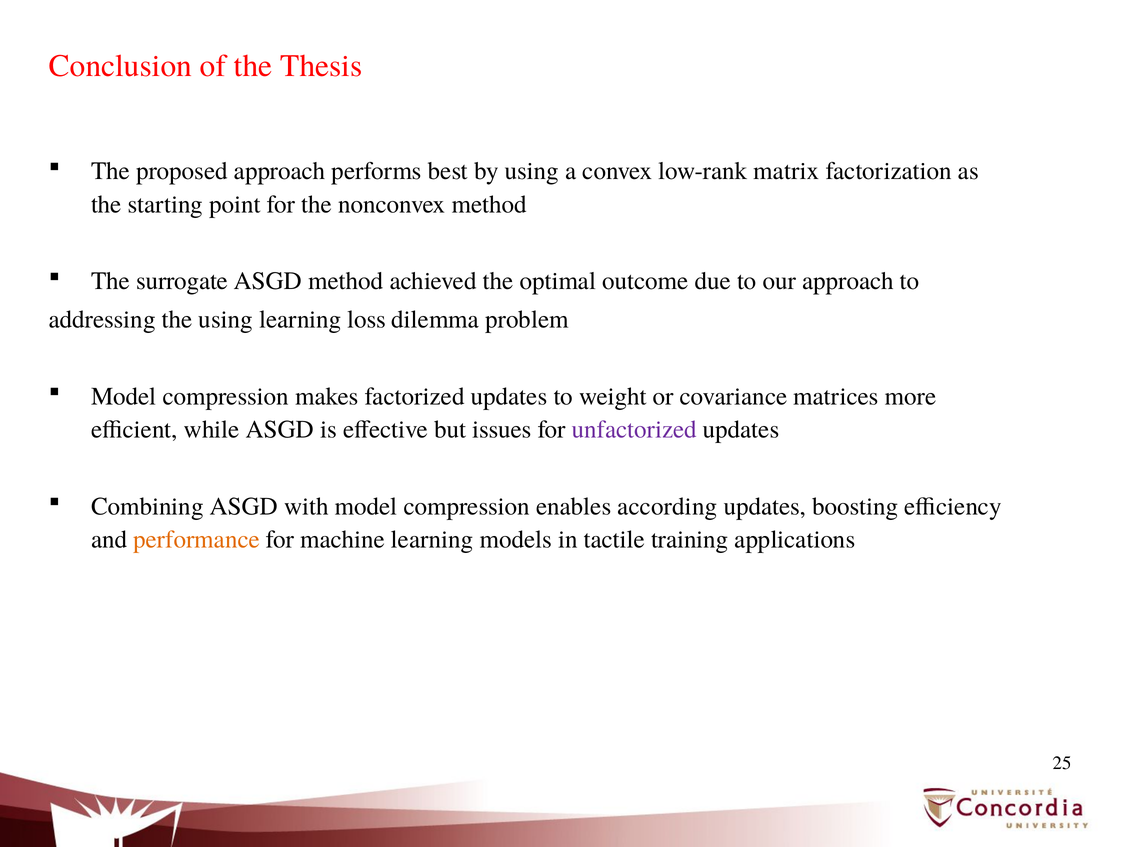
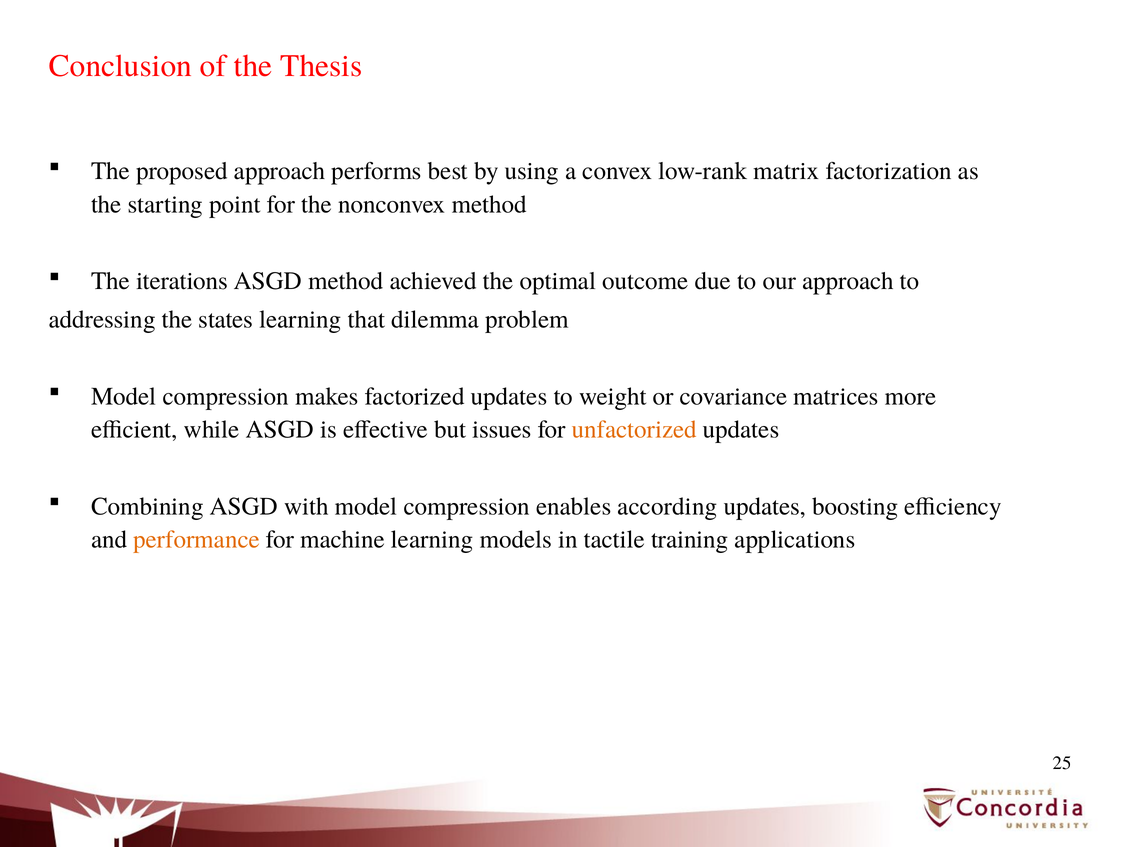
surrogate: surrogate -> iterations (182, 281)
the using: using -> states (226, 320)
loss: loss -> that (367, 320)
unfactorized colour: purple -> orange (634, 430)
